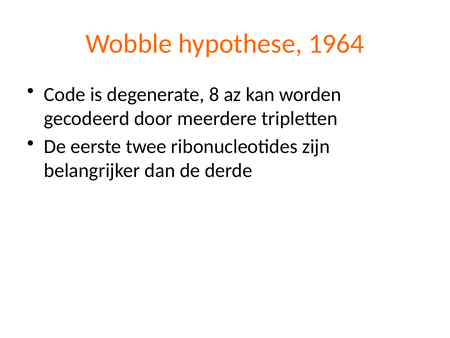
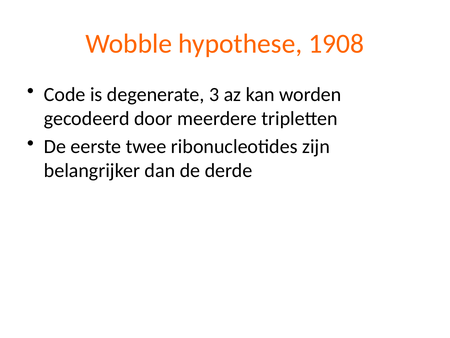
1964: 1964 -> 1908 (336, 44)
8: 8 -> 3 (214, 94)
